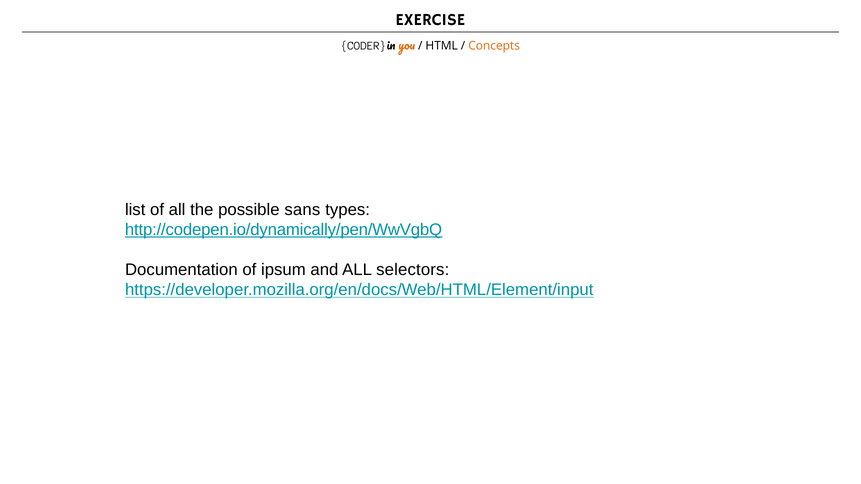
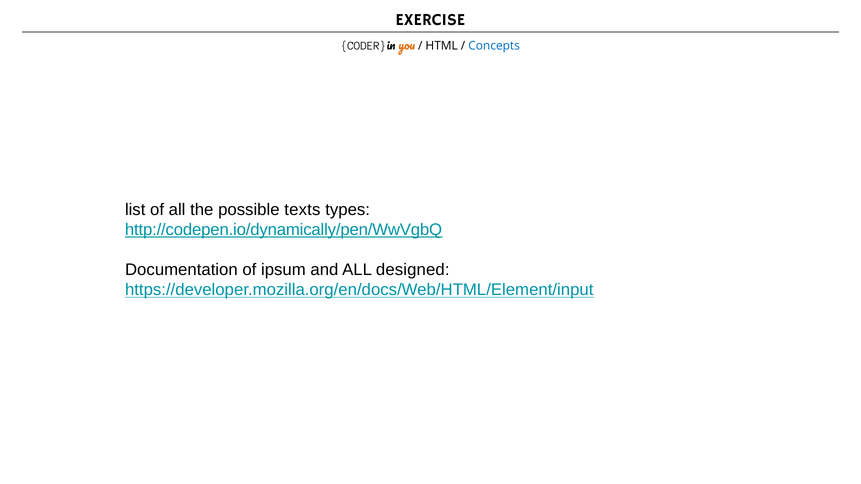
Concepts colour: orange -> blue (494, 46)
sans: sans -> texts (302, 210)
selectors: selectors -> designed (413, 270)
